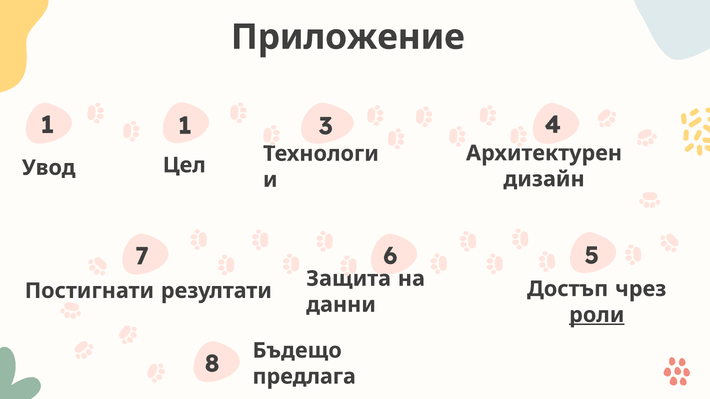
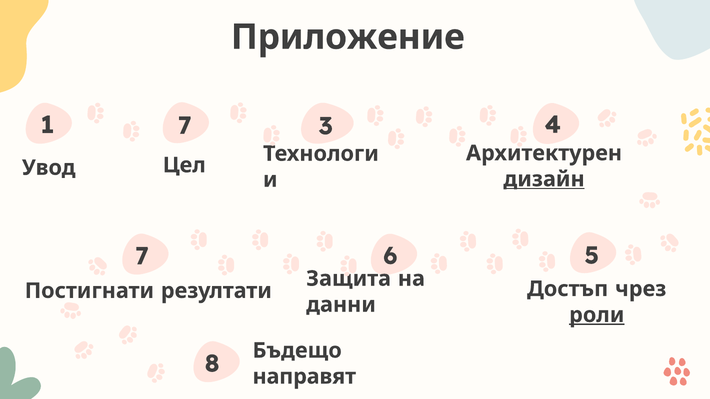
1 1: 1 -> 7 (185, 126)
дизайн underline: none -> present (544, 179)
предлага: предлага -> направят (304, 377)
